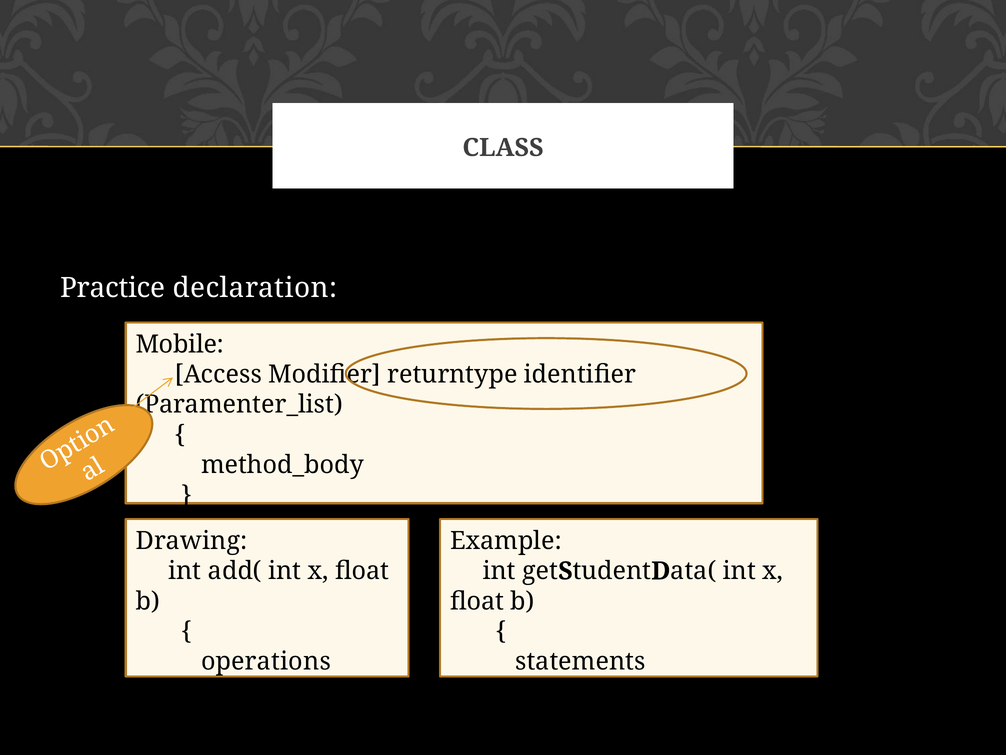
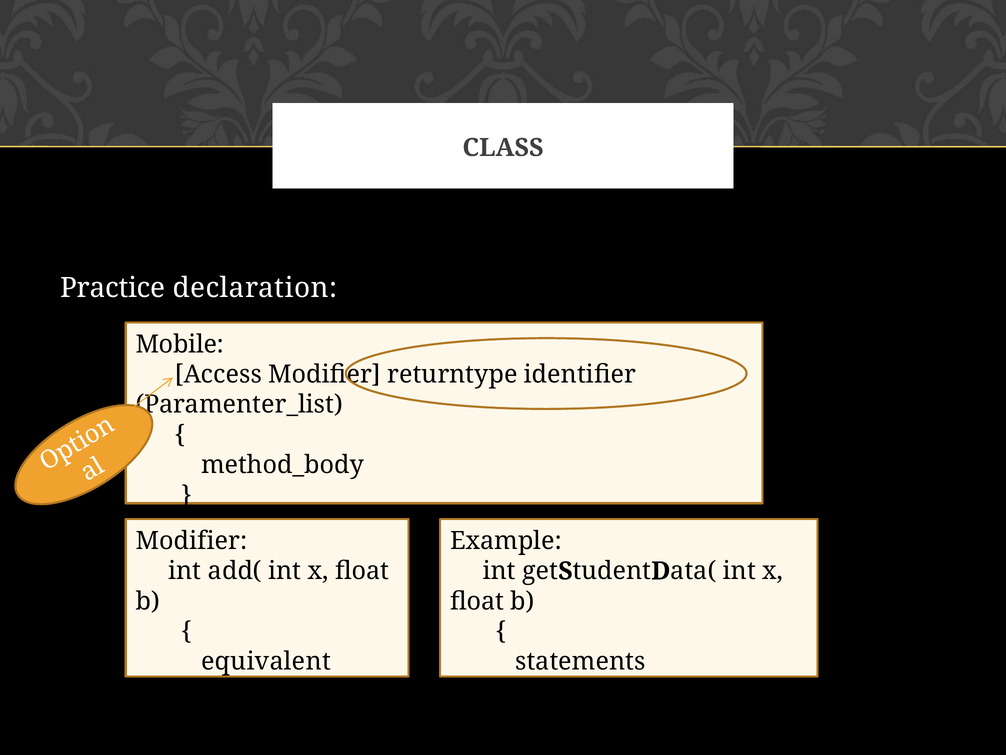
Drawing: Drawing -> Modifier (192, 541)
operations: operations -> equivalent (266, 661)
